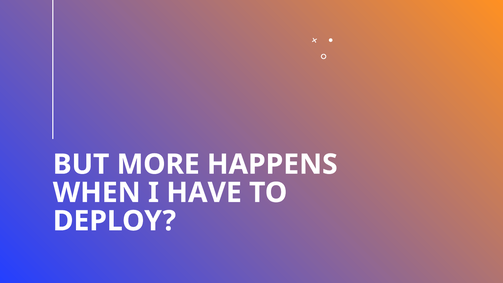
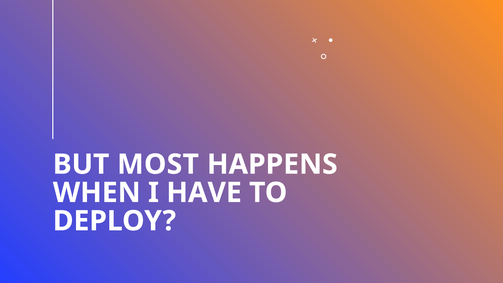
MORE: MORE -> MOST (158, 164)
